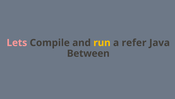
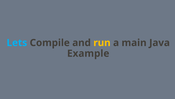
Lets colour: pink -> light blue (17, 43)
refer: refer -> main (134, 43)
Between: Between -> Example (88, 53)
